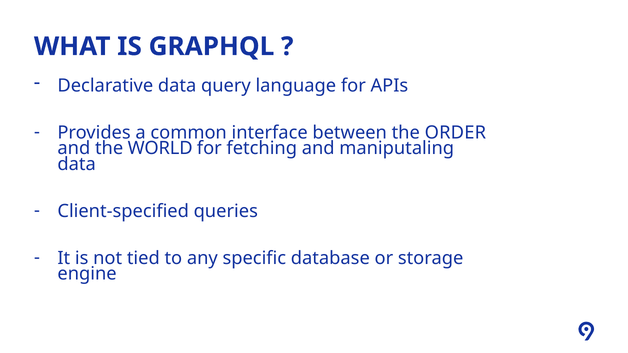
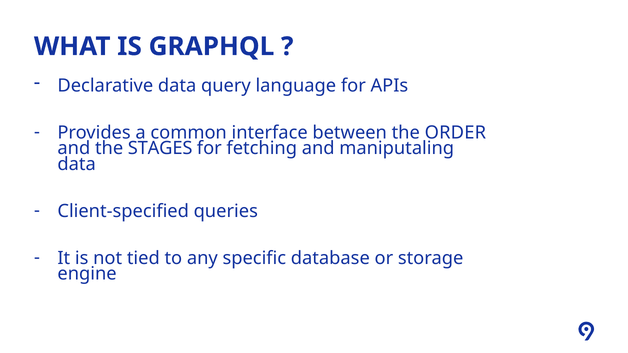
WORLD: WORLD -> STAGES (160, 148)
